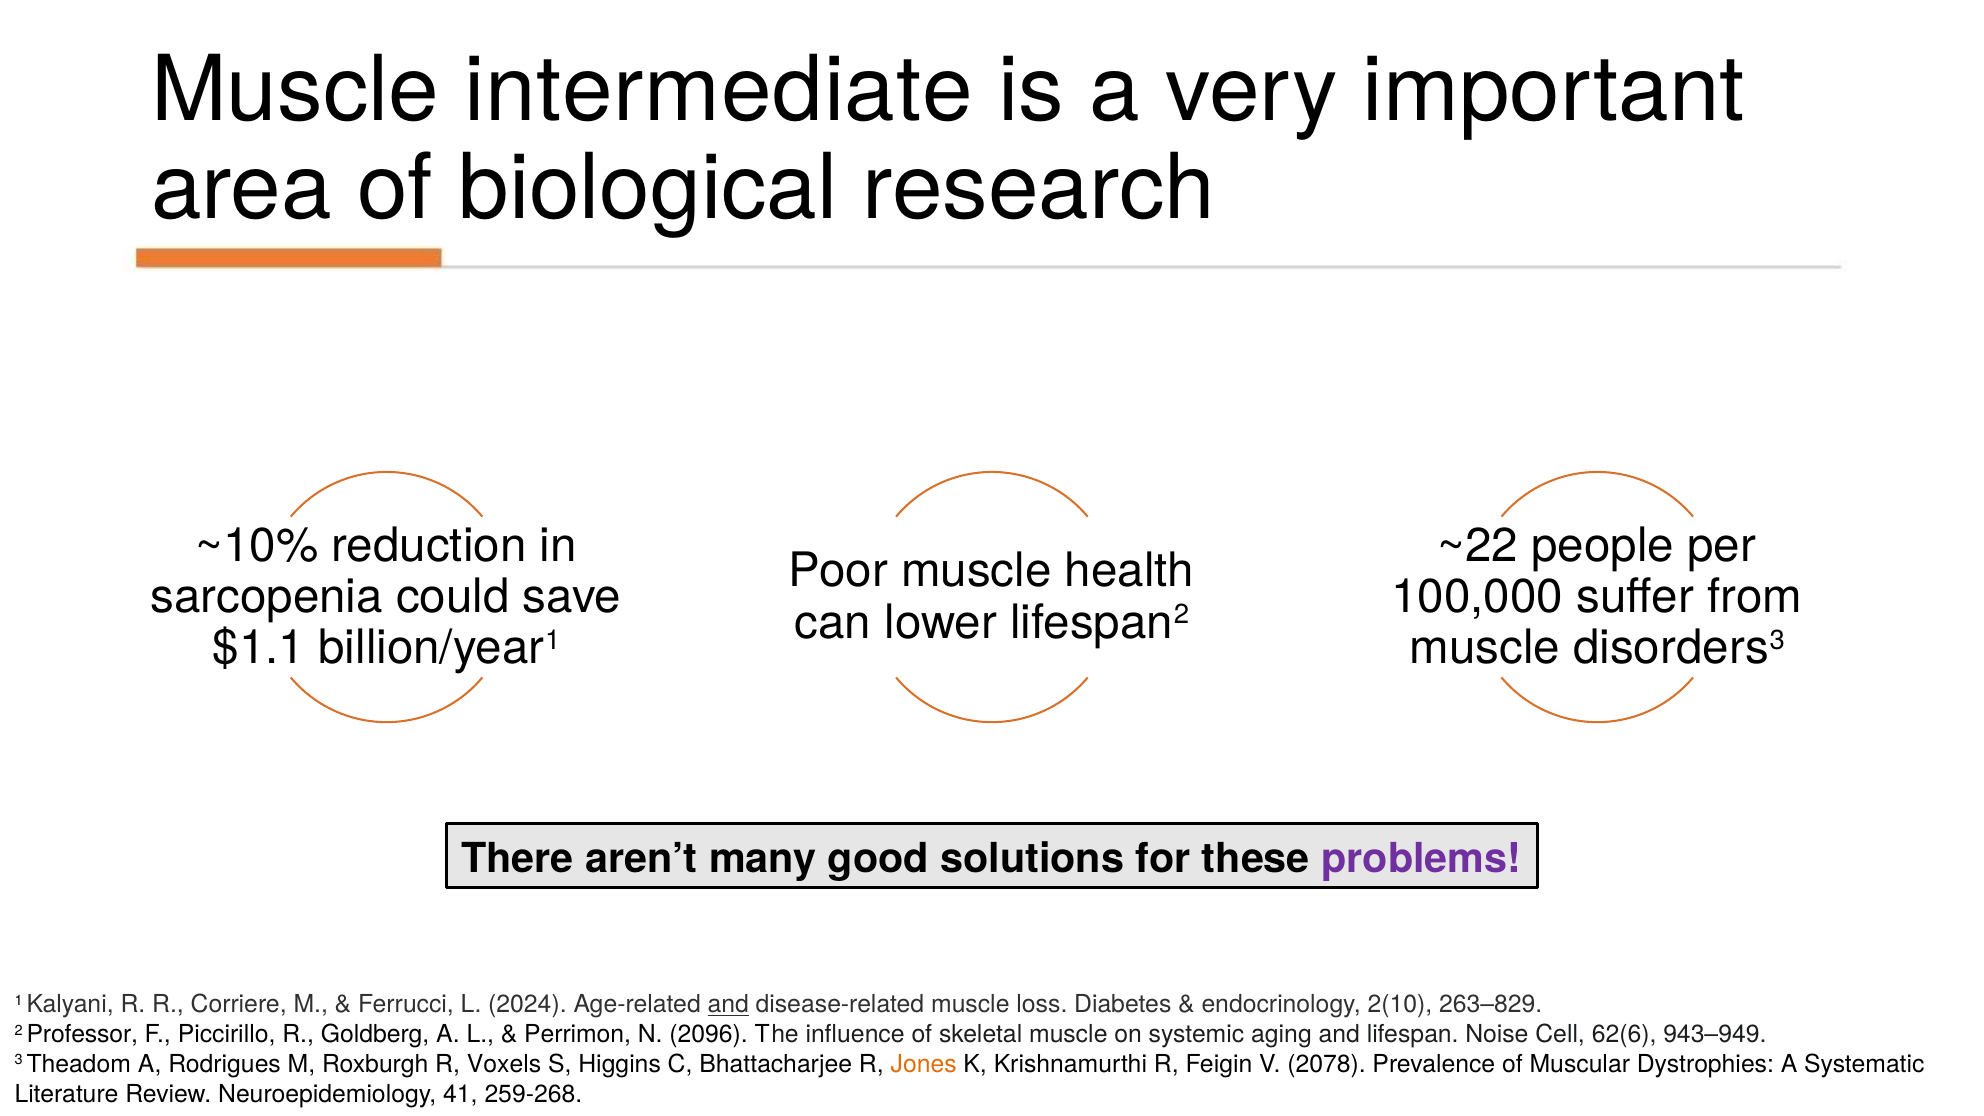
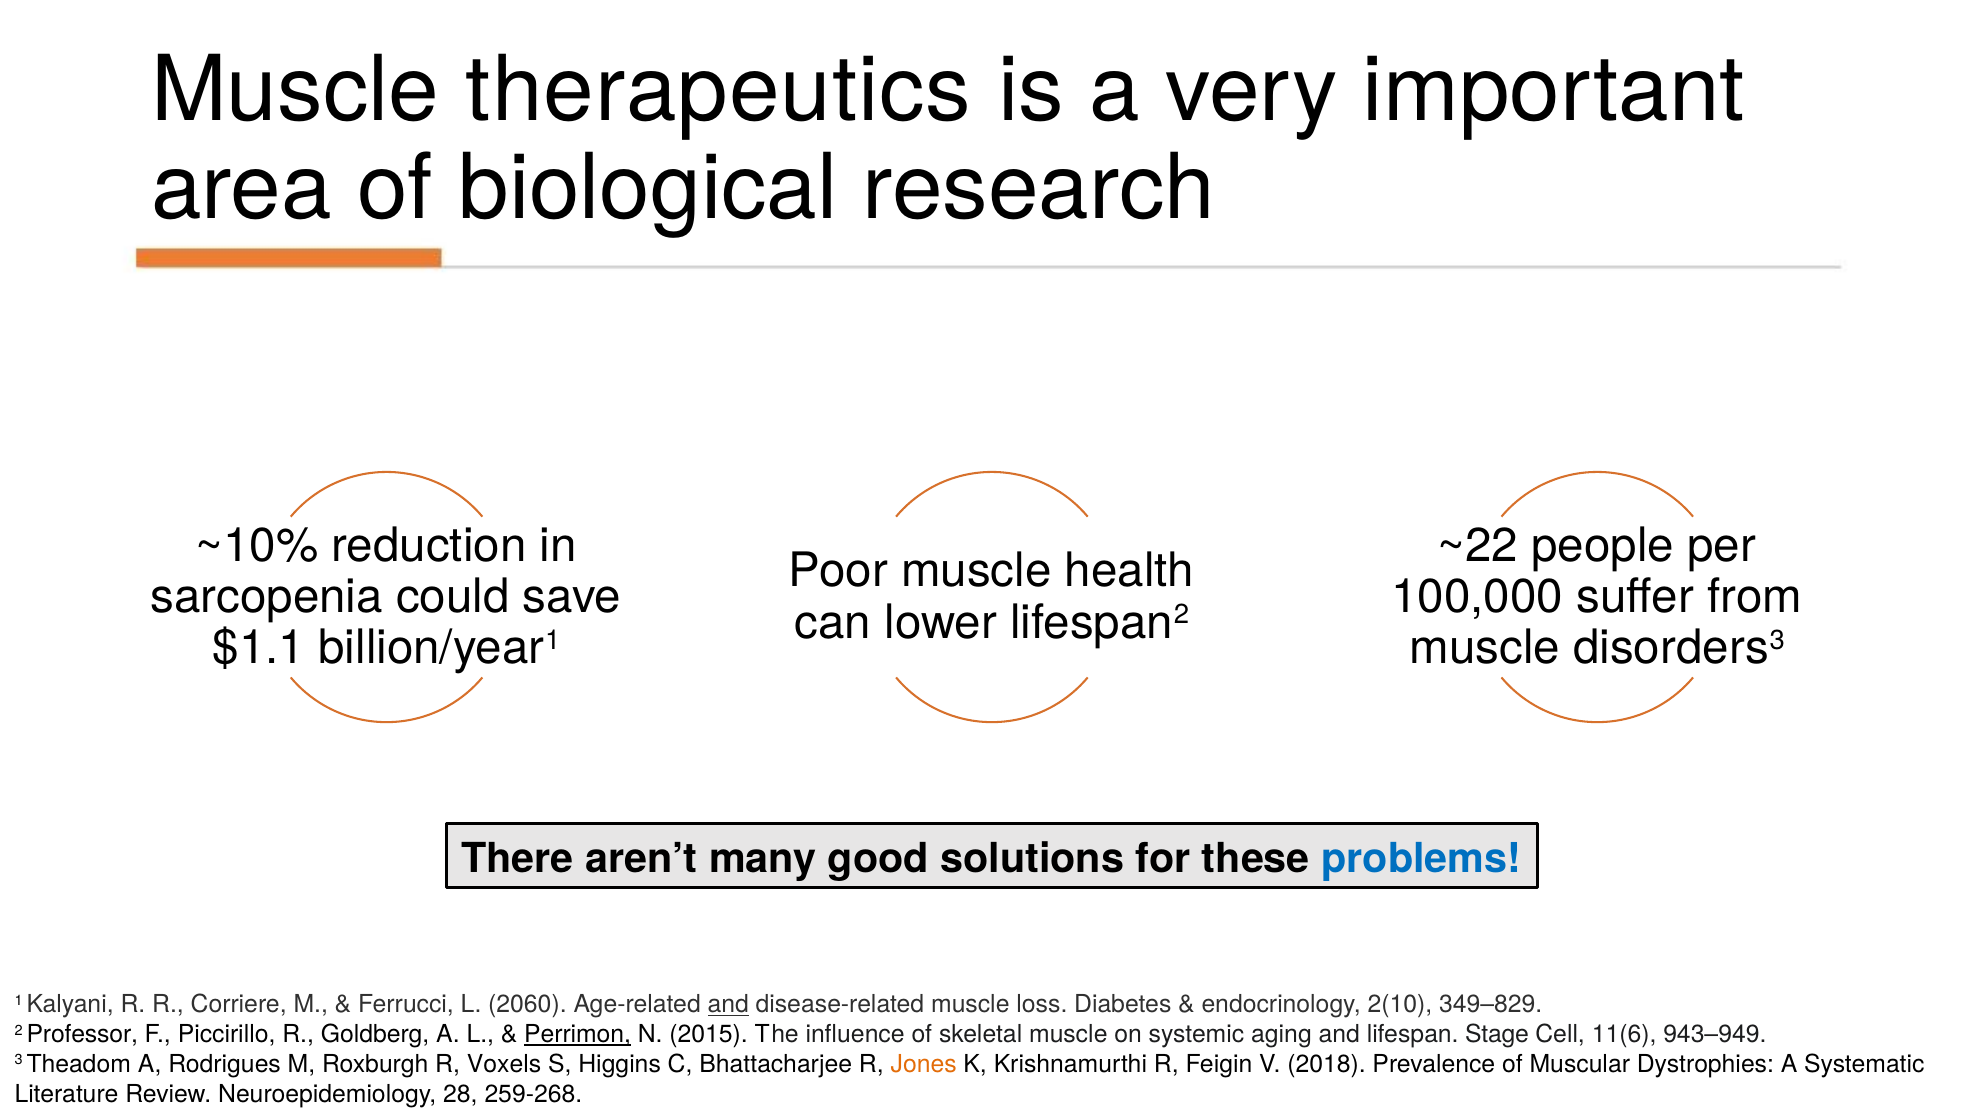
intermediate: intermediate -> therapeutics (719, 91)
problems colour: purple -> blue (1422, 859)
2024: 2024 -> 2060 (527, 1005)
263–829: 263–829 -> 349–829 (1491, 1005)
Perrimon underline: none -> present (578, 1034)
2096: 2096 -> 2015 (709, 1034)
Noise: Noise -> Stage (1497, 1034)
62(6: 62(6 -> 11(6 (1624, 1034)
2078: 2078 -> 2018 (1327, 1064)
41: 41 -> 28 (460, 1094)
